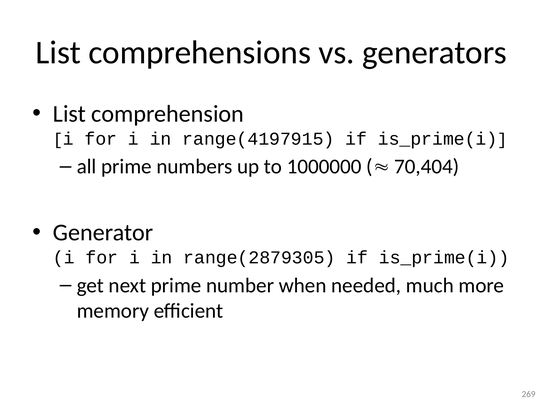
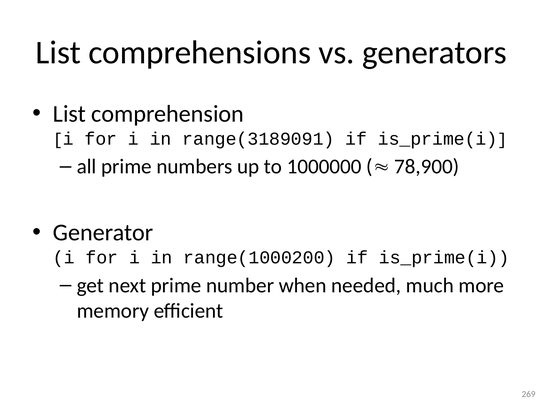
range(4197915: range(4197915 -> range(3189091 (258, 139)
70,404: 70,404 -> 78,900 (427, 167)
range(2879305: range(2879305 -> range(1000200 (259, 258)
